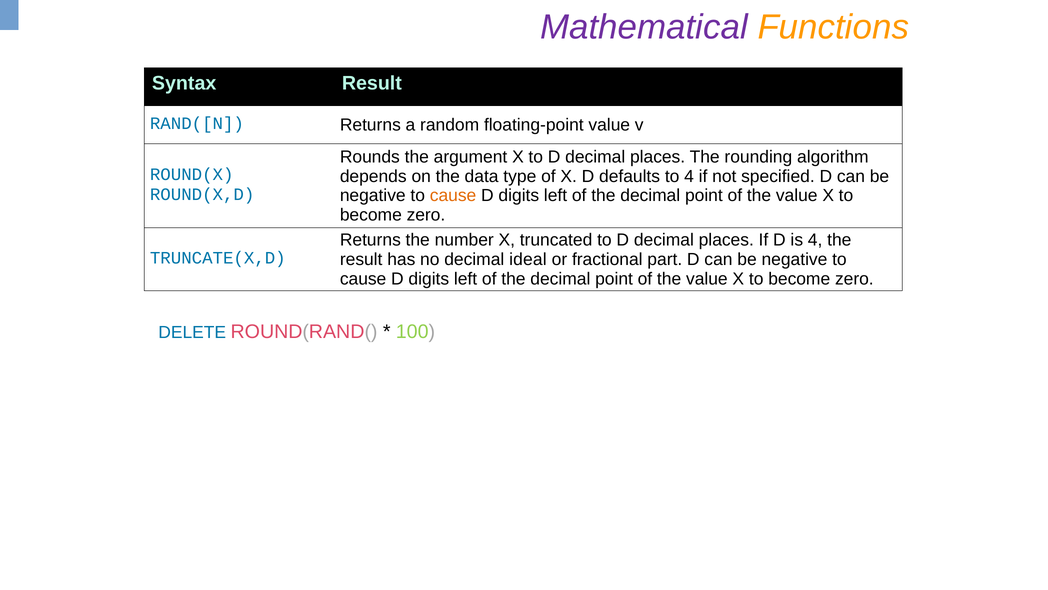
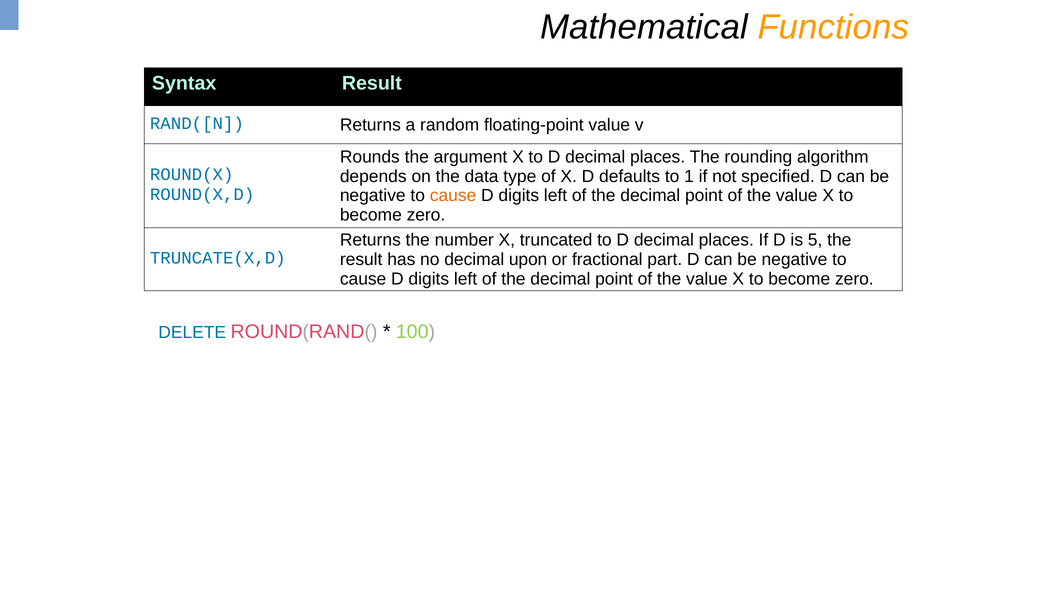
Mathematical colour: purple -> black (644, 27)
to 4: 4 -> 1 (689, 176)
is 4: 4 -> 5 (815, 240)
ideal: ideal -> upon (528, 259)
